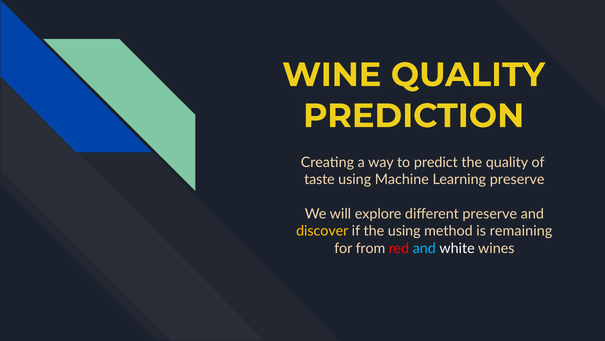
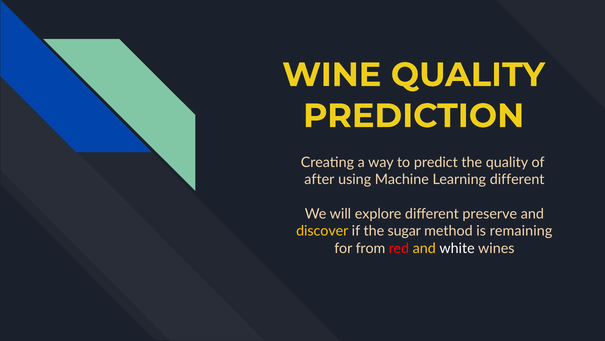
taste: taste -> after (319, 179)
Learning preserve: preserve -> different (517, 179)
the using: using -> sugar (404, 231)
and colour: light blue -> yellow (424, 248)
